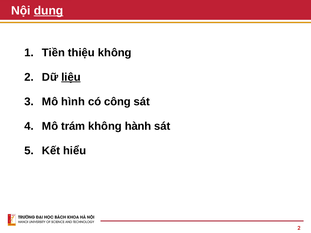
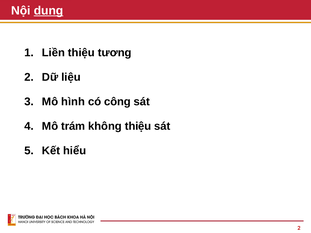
Tiền: Tiền -> Liền (53, 53)
thiệu không: không -> tương (115, 53)
liệu underline: present -> none (71, 77)
không hành: hành -> thiệu (138, 126)
